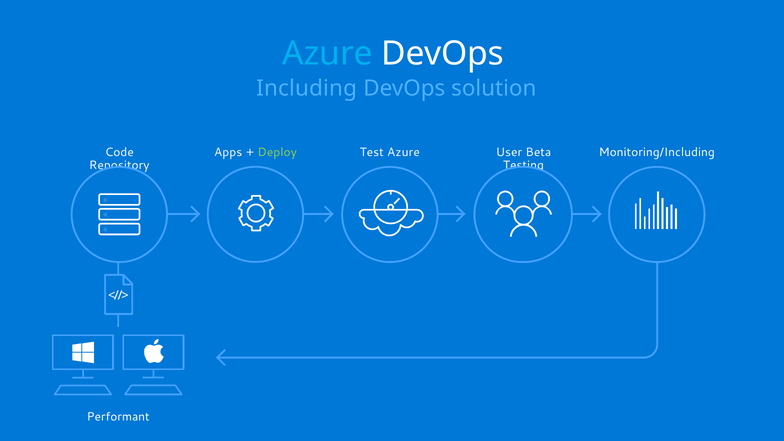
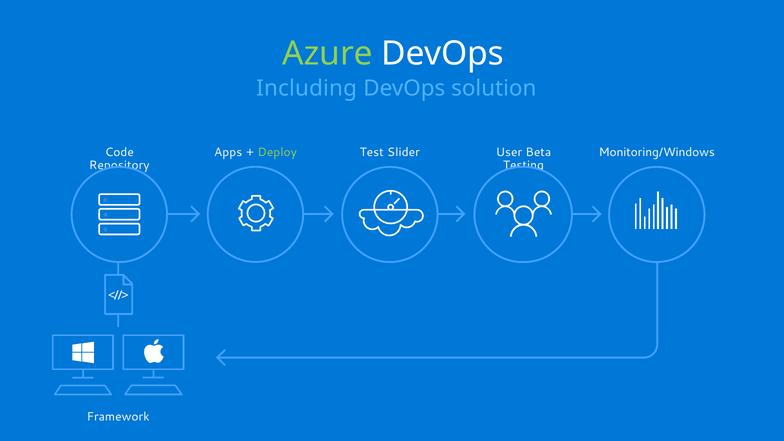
Azure colour: light blue -> light green (328, 54)
Test Azure: Azure -> Slider (403, 152)
Monitoring/Including: Monitoring/Including -> Monitoring/Windows (657, 152)
Performant: Performant -> Framework (118, 417)
